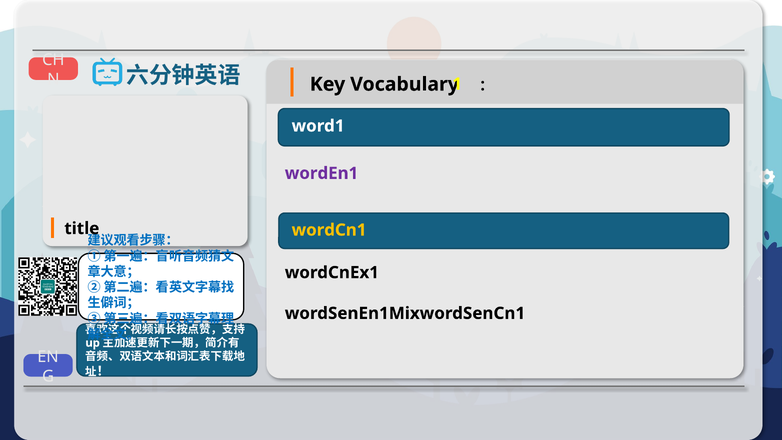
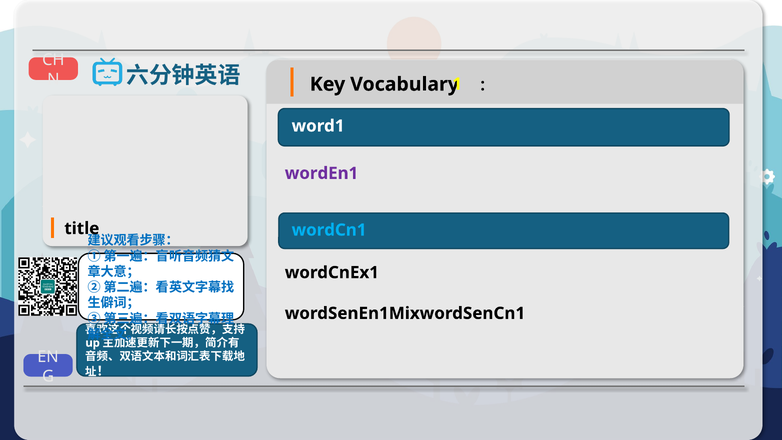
wordCn1 colour: yellow -> light blue (329, 230)
